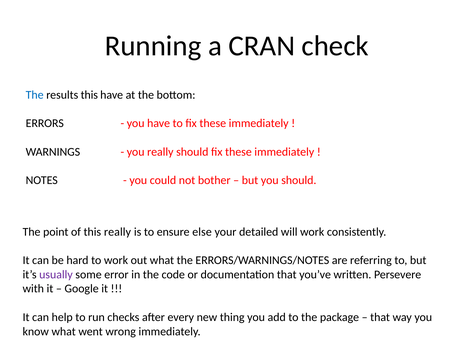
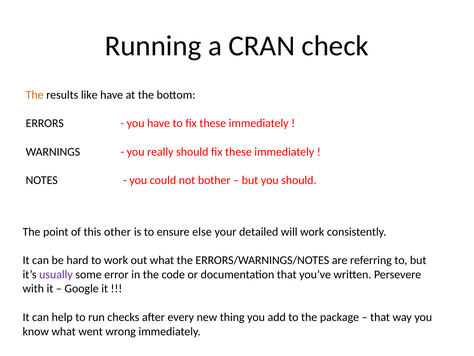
The colour: blue -> orange (35, 95)
results this: this -> like (89, 95)
this really: really -> other (117, 231)
